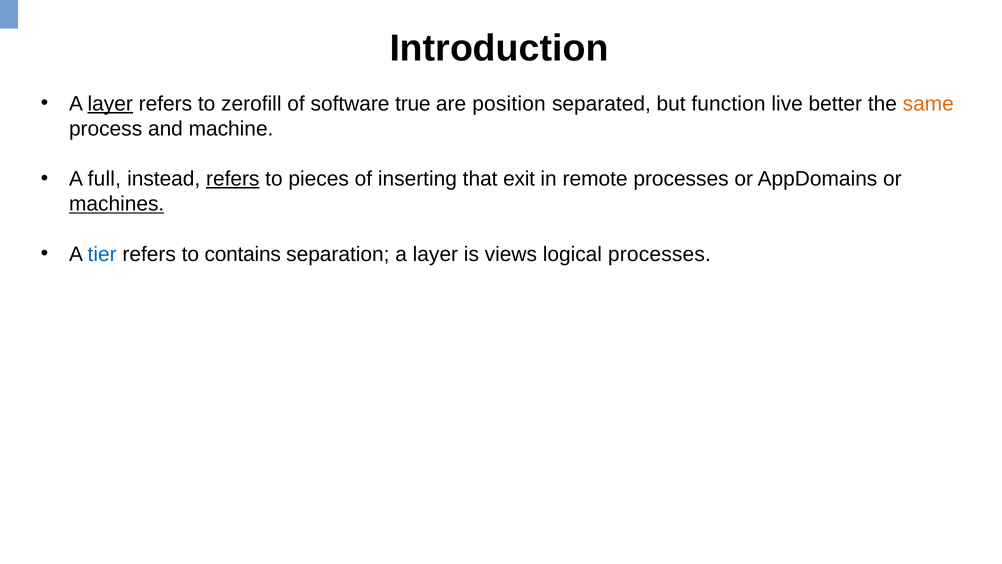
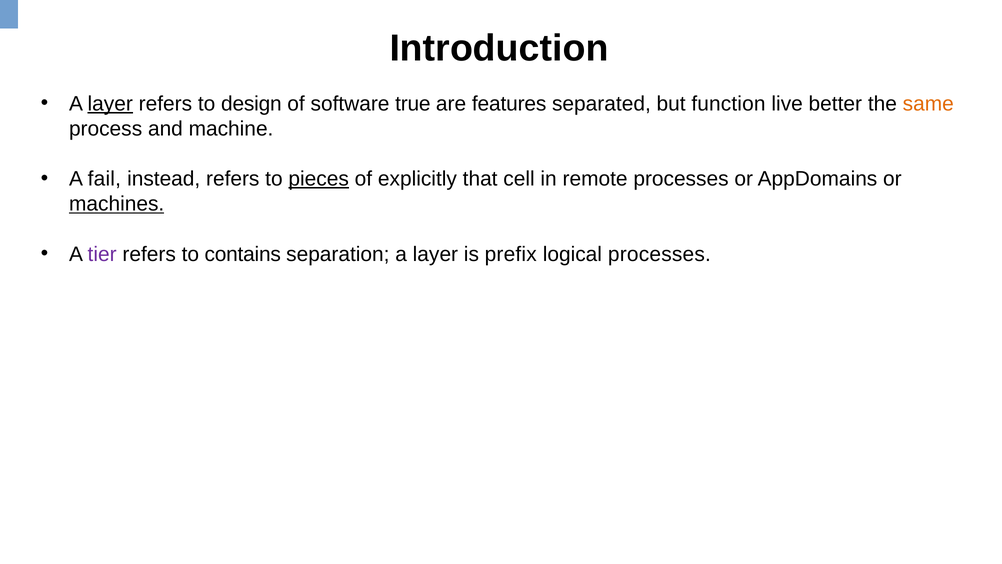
zerofill: zerofill -> design (251, 104)
position: position -> features (509, 104)
full: full -> fail (104, 179)
refers underline: present -> none (233, 179)
pieces underline: none -> present (319, 179)
inserting: inserting -> explicitly (417, 179)
exit: exit -> cell (519, 179)
tier colour: blue -> purple (102, 254)
views: views -> prefix (511, 254)
